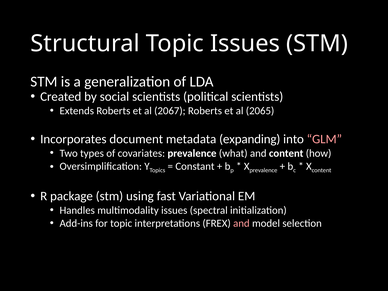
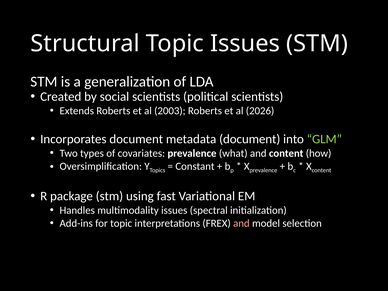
2067: 2067 -> 2003 (170, 111)
2065: 2065 -> 2026 (260, 111)
metadata expanding: expanding -> document (250, 139)
GLM colour: pink -> light green (324, 139)
